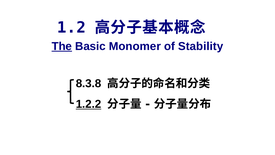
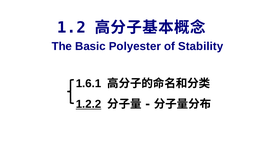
The underline: present -> none (62, 46)
Monomer: Monomer -> Polyester (135, 46)
8.3.8: 8.3.8 -> 1.6.1 (89, 83)
